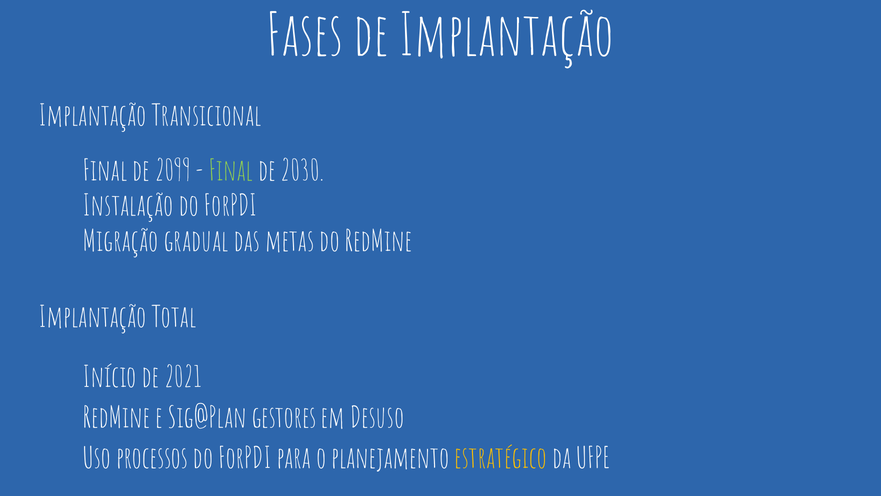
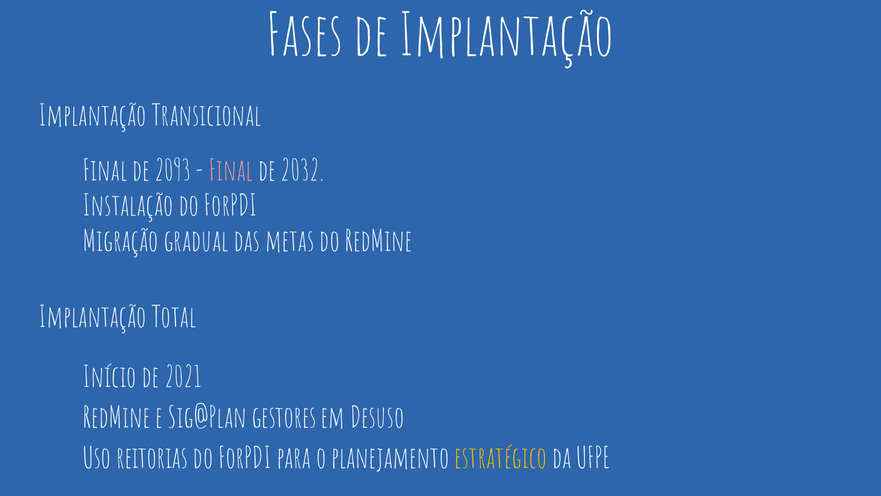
2099: 2099 -> 2093 (173, 171)
Final colour: light green -> pink (231, 171)
2030: 2030 -> 2032 (302, 171)
processos: processos -> reitorias (152, 458)
